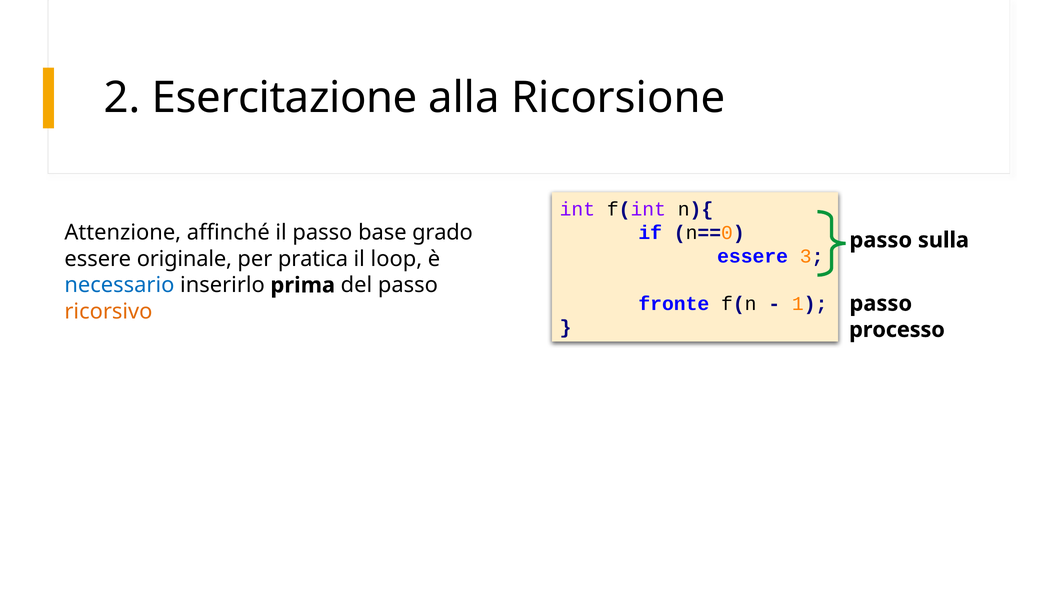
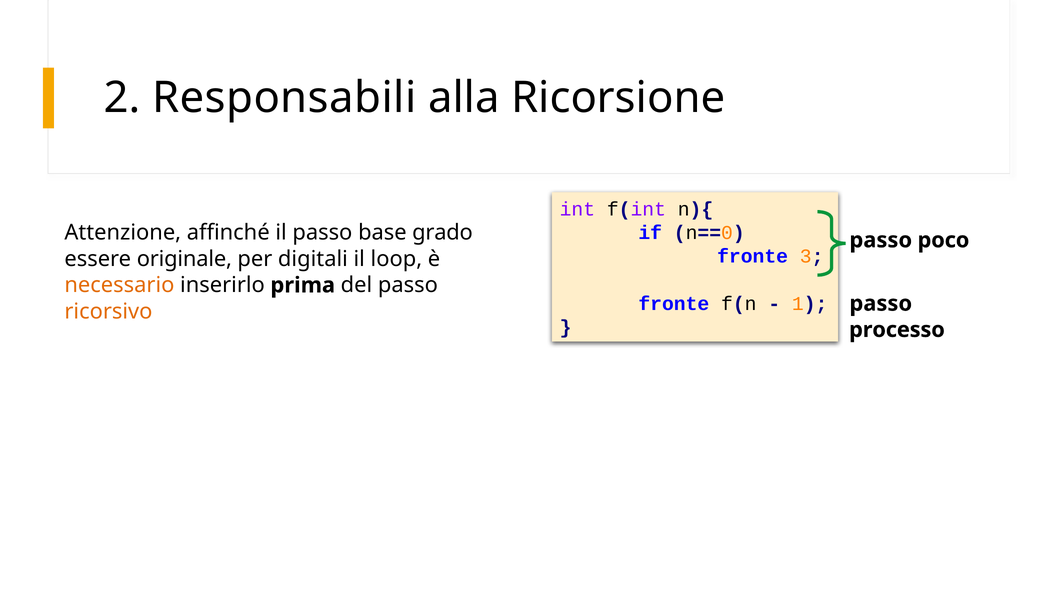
Esercitazione: Esercitazione -> Responsabili (284, 98)
sulla: sulla -> poco (943, 240)
essere: essere -> fronte (753, 257)
pratica: pratica -> digitali (313, 259)
necessario colour: blue -> orange (119, 286)
